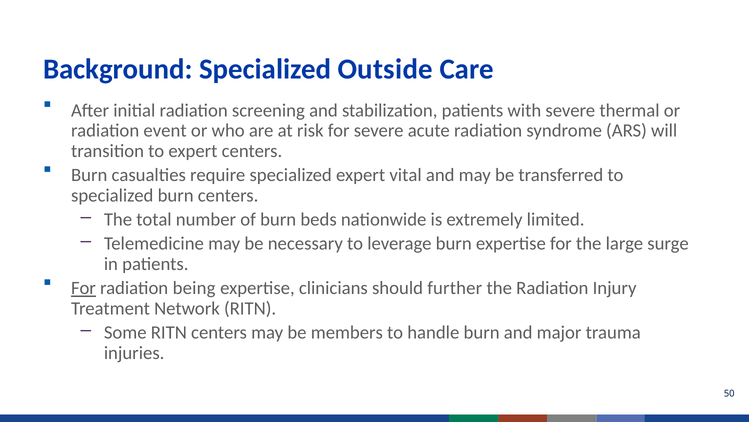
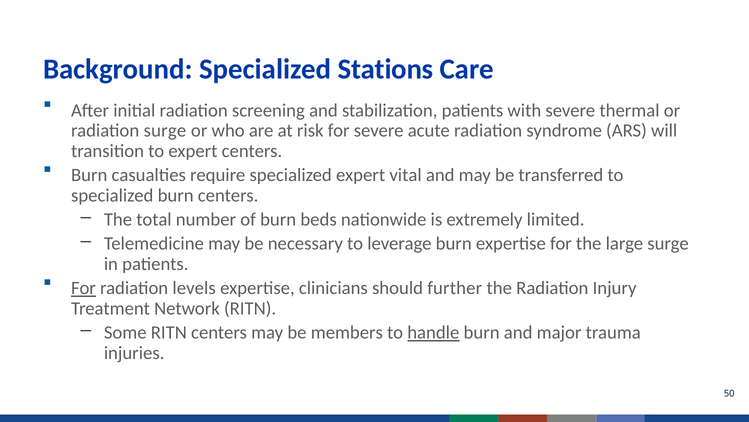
Outside: Outside -> Stations (386, 69)
radiation event: event -> surge (165, 130)
being: being -> levels (194, 288)
handle underline: none -> present (433, 332)
